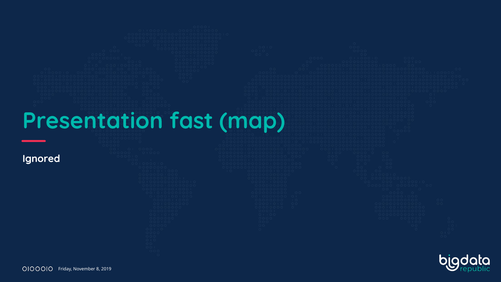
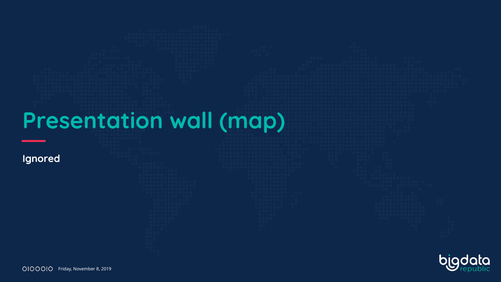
fast: fast -> wall (191, 121)
